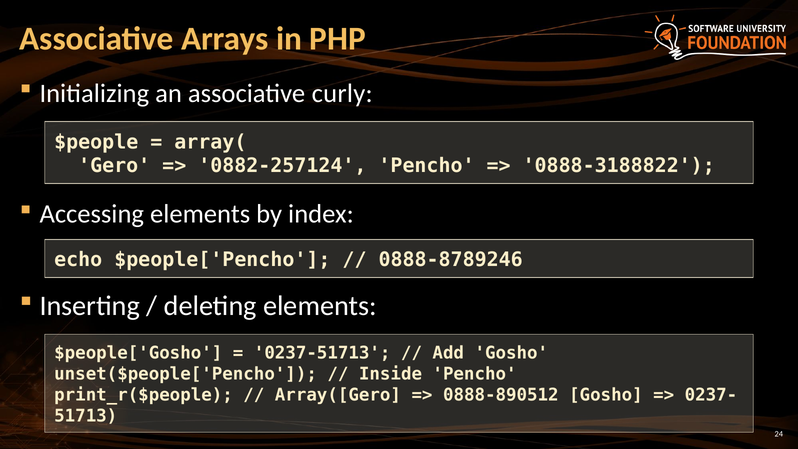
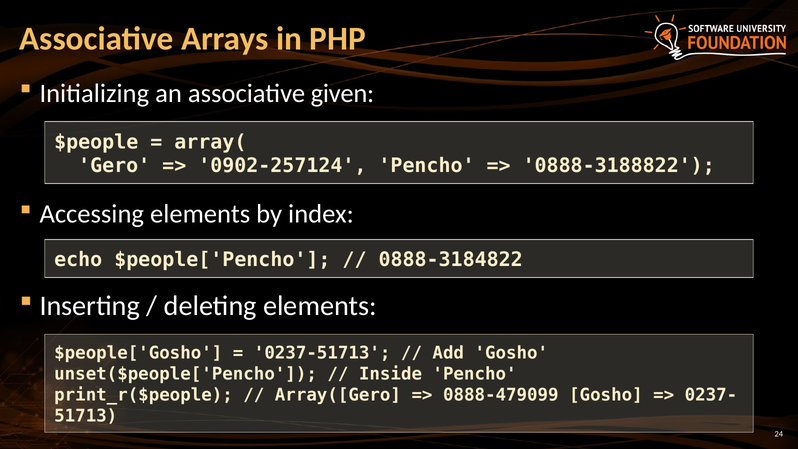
curly: curly -> given (342, 93)
0882-257124: 0882-257124 -> 0902-257124 (282, 166)
0888-8789246: 0888-8789246 -> 0888-3184822 (451, 260)
0888-890512: 0888-890512 -> 0888-479099 (501, 395)
